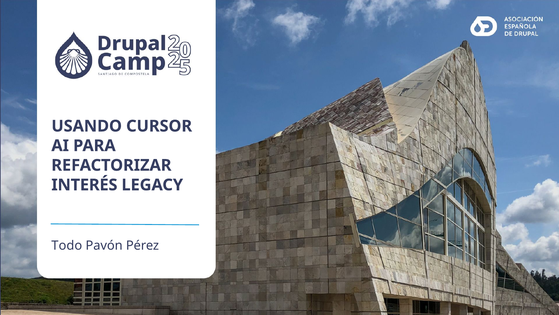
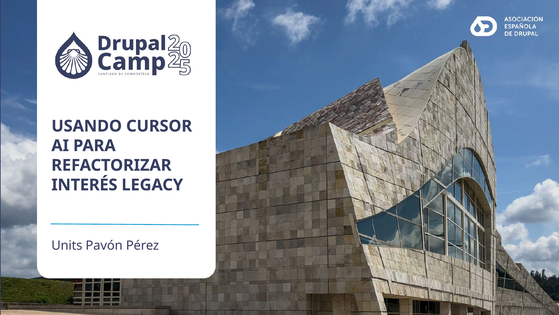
Todo: Todo -> Units (67, 245)
